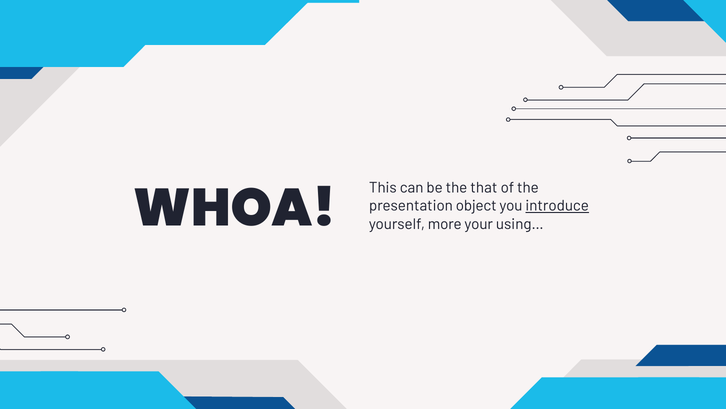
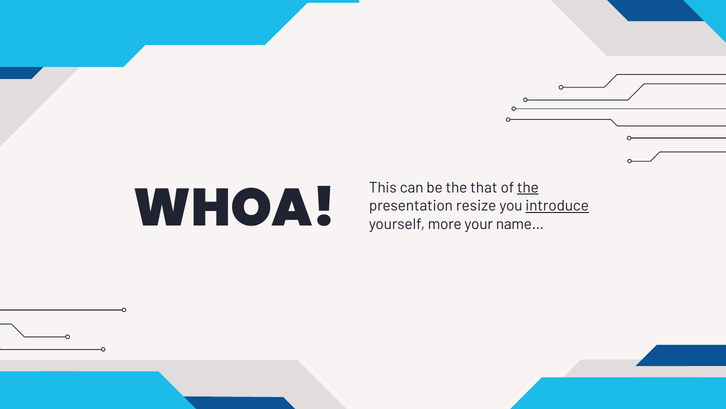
the underline: none -> present (528, 187)
object: object -> resize (476, 206)
using…: using… -> name… (520, 224)
